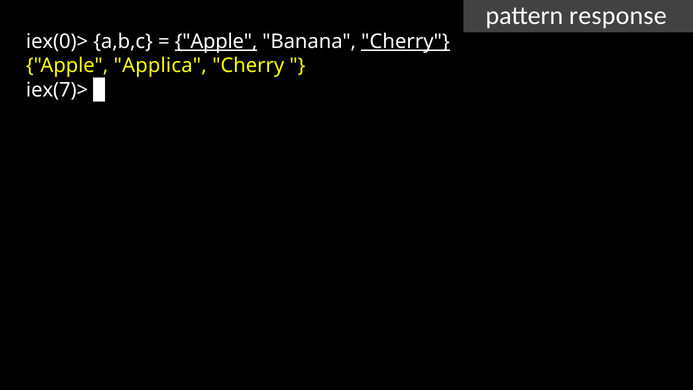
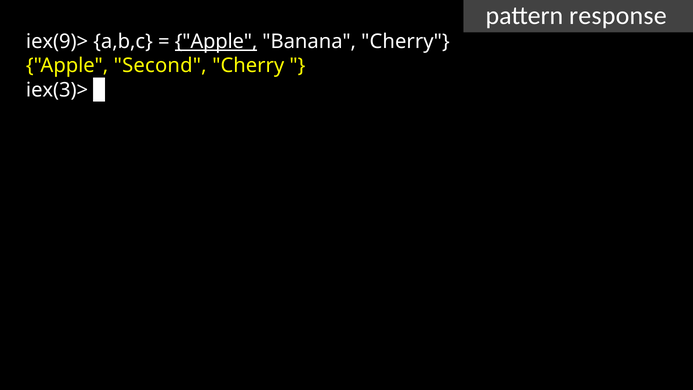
iex(0)>: iex(0)> -> iex(9)> (57, 41)
Cherry underline: present -> none (405, 41)
Applica: Applica -> Second (160, 66)
iex(7)>: iex(7)> -> iex(3)> (57, 90)
